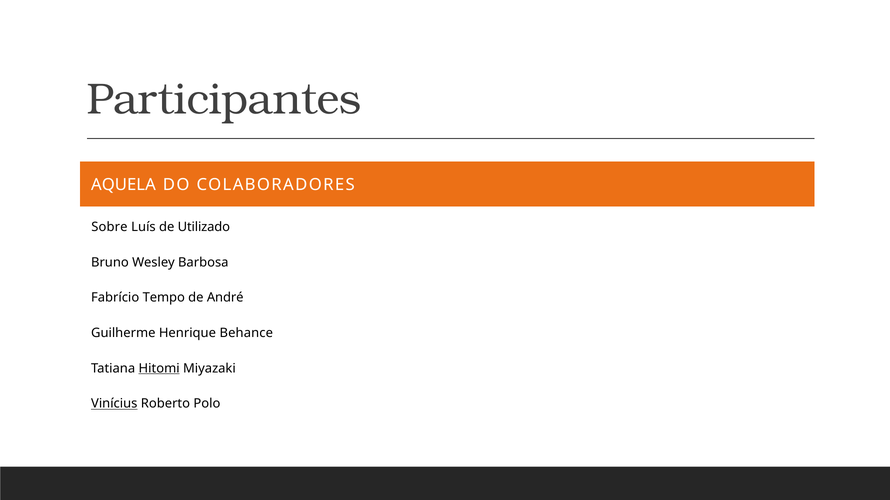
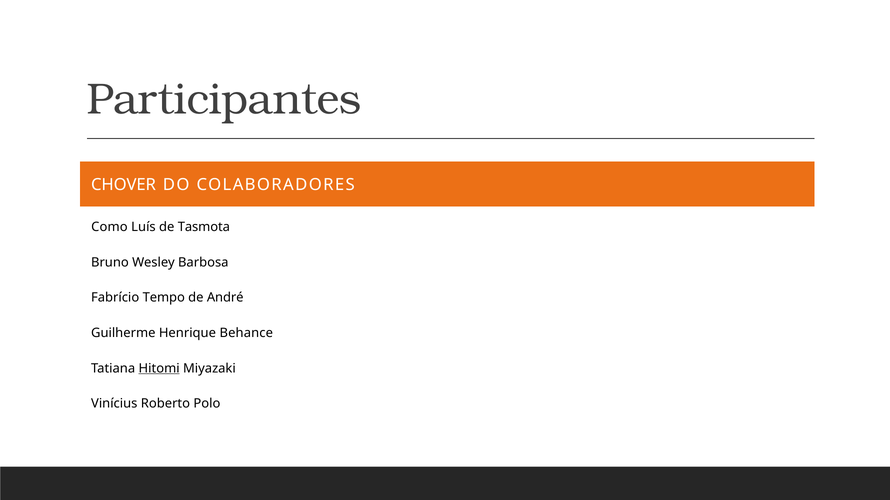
AQUELA: AQUELA -> CHOVER (124, 185)
Sobre: Sobre -> Como (109, 227)
Utilizado: Utilizado -> Tasmota (204, 227)
Vinícius underline: present -> none (114, 404)
